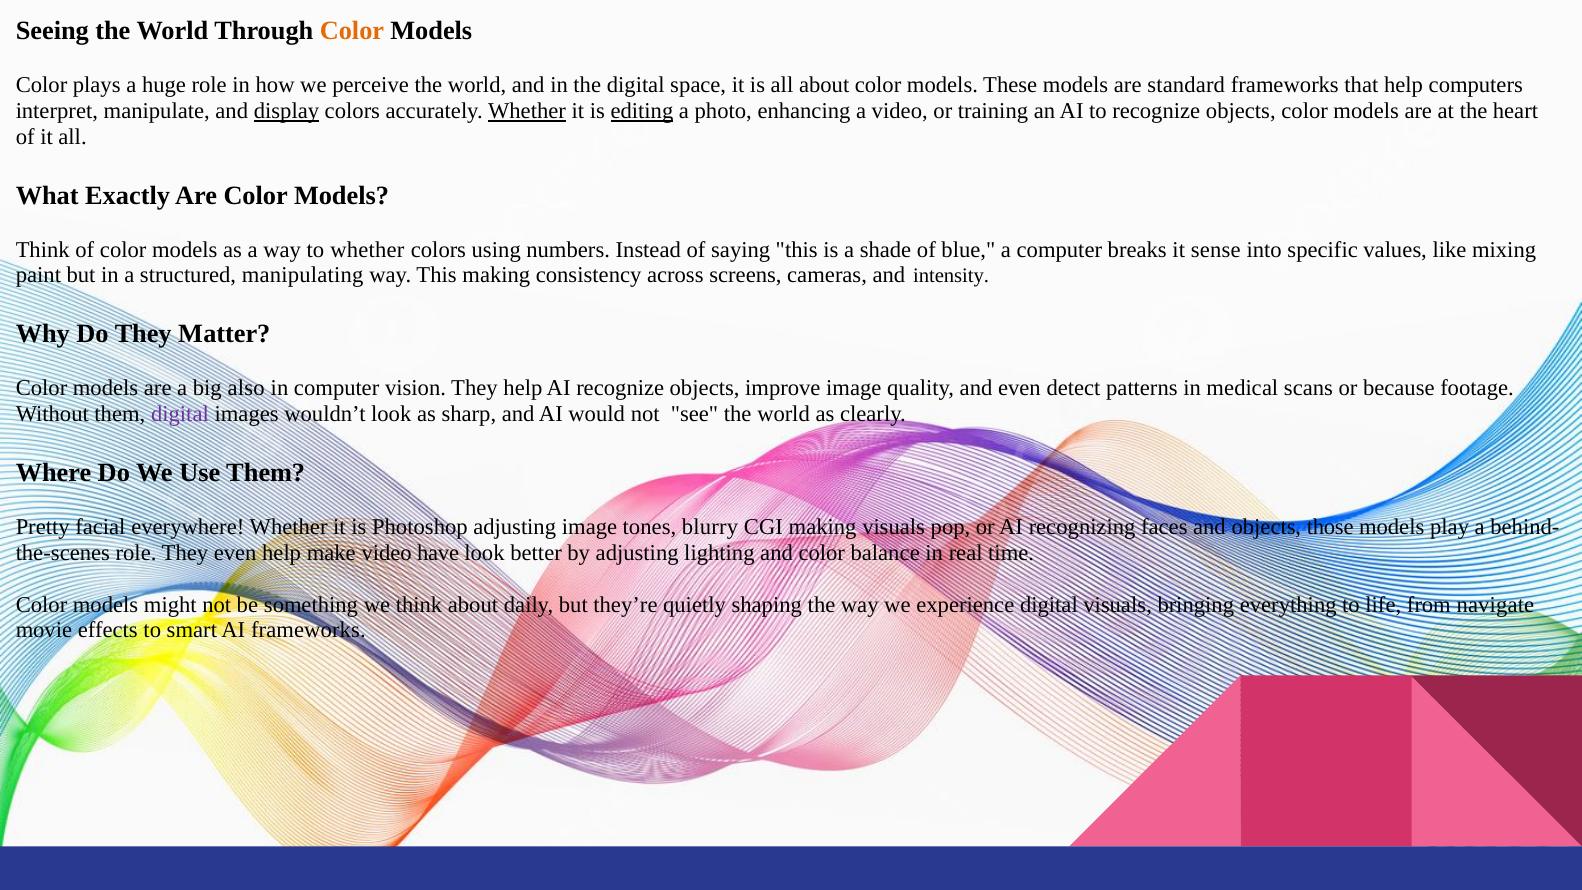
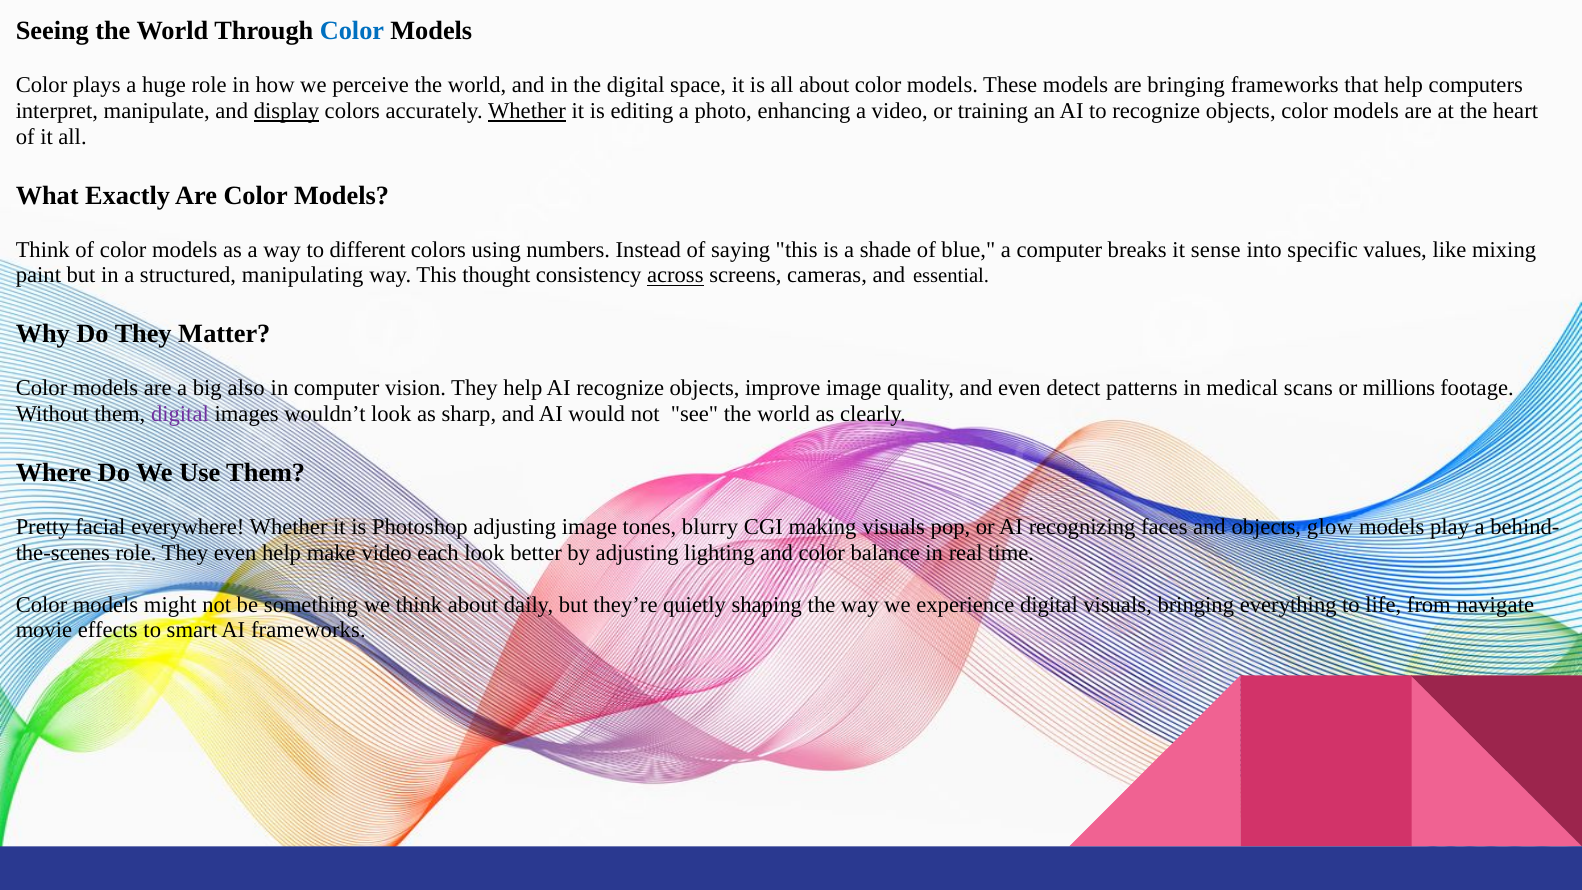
Color colour: orange -> blue (352, 31)
are standard: standard -> bringing (1186, 85)
editing underline: present -> none (642, 111)
to whether: whether -> different (368, 250)
This making: making -> thought (496, 275)
across underline: none -> present (675, 275)
intensity: intensity -> essential (951, 276)
because: because -> millions (1399, 388)
those: those -> glow (1330, 527)
have: have -> each (438, 553)
